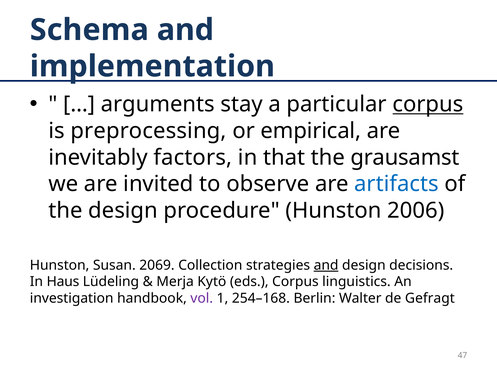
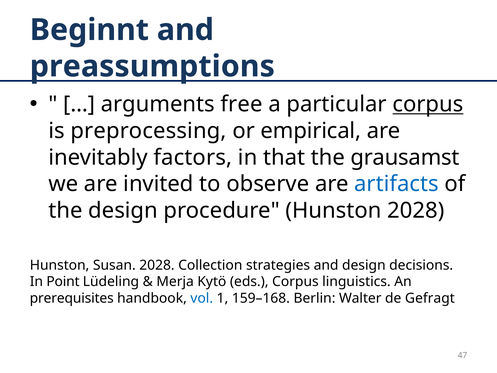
Schema: Schema -> Beginnt (89, 30)
implementation: implementation -> preassumptions (152, 66)
stay: stay -> free (242, 104)
Hunston 2006: 2006 -> 2028 (416, 210)
Susan 2069: 2069 -> 2028 (157, 265)
and underline: present -> none (326, 265)
Haus: Haus -> Point (63, 282)
investigation: investigation -> prerequisites (72, 298)
vol colour: purple -> blue (202, 298)
254–168: 254–168 -> 159–168 (261, 298)
